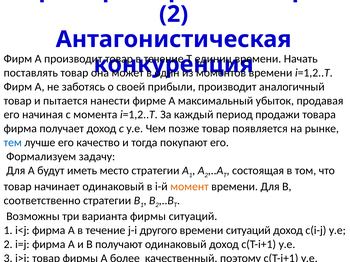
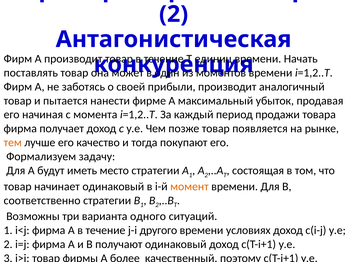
тем colour: blue -> orange (13, 143)
варианта фирмы: фирмы -> одного (148, 217)
времени ситуаций: ситуаций -> условиях (248, 231)
